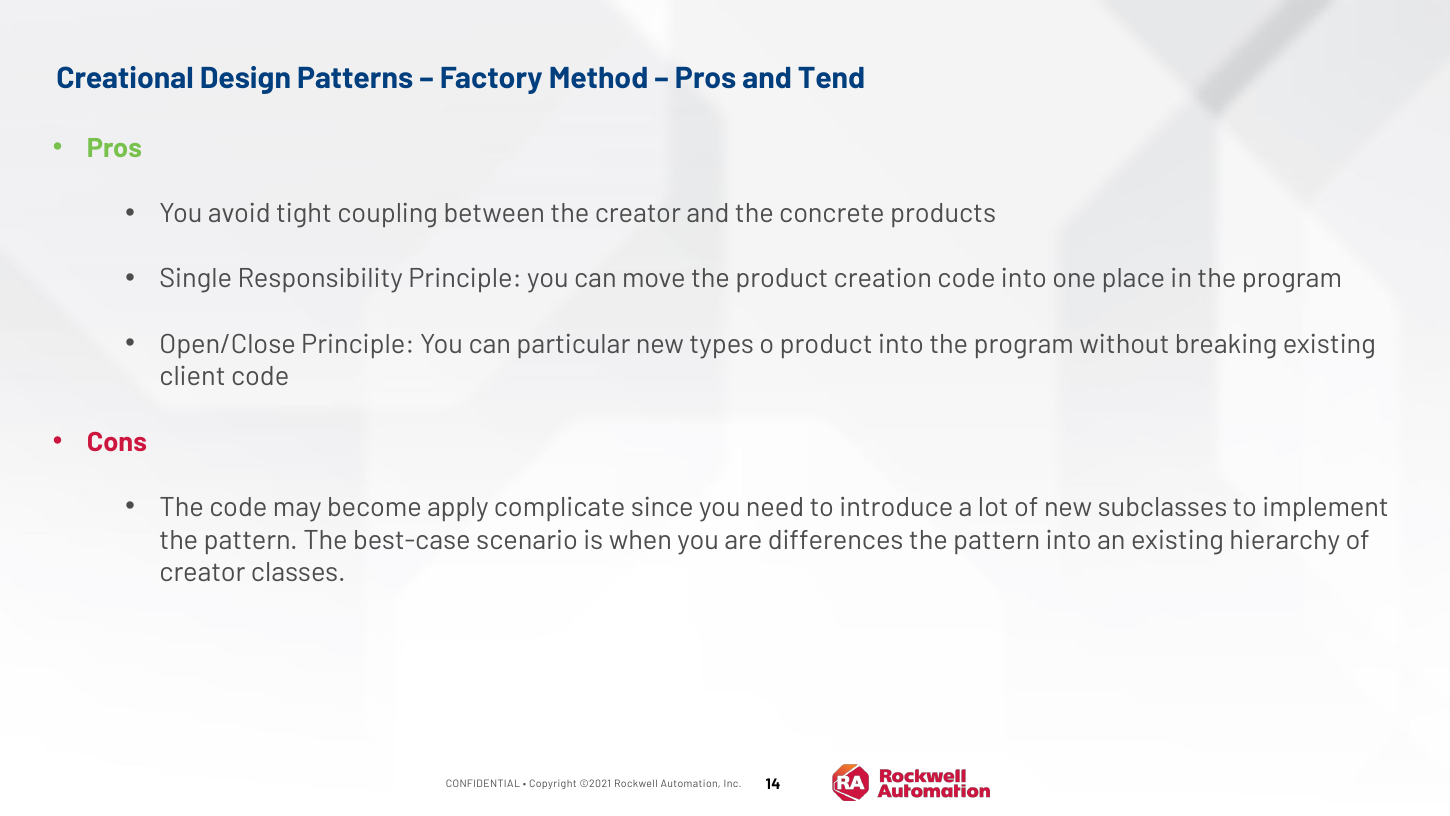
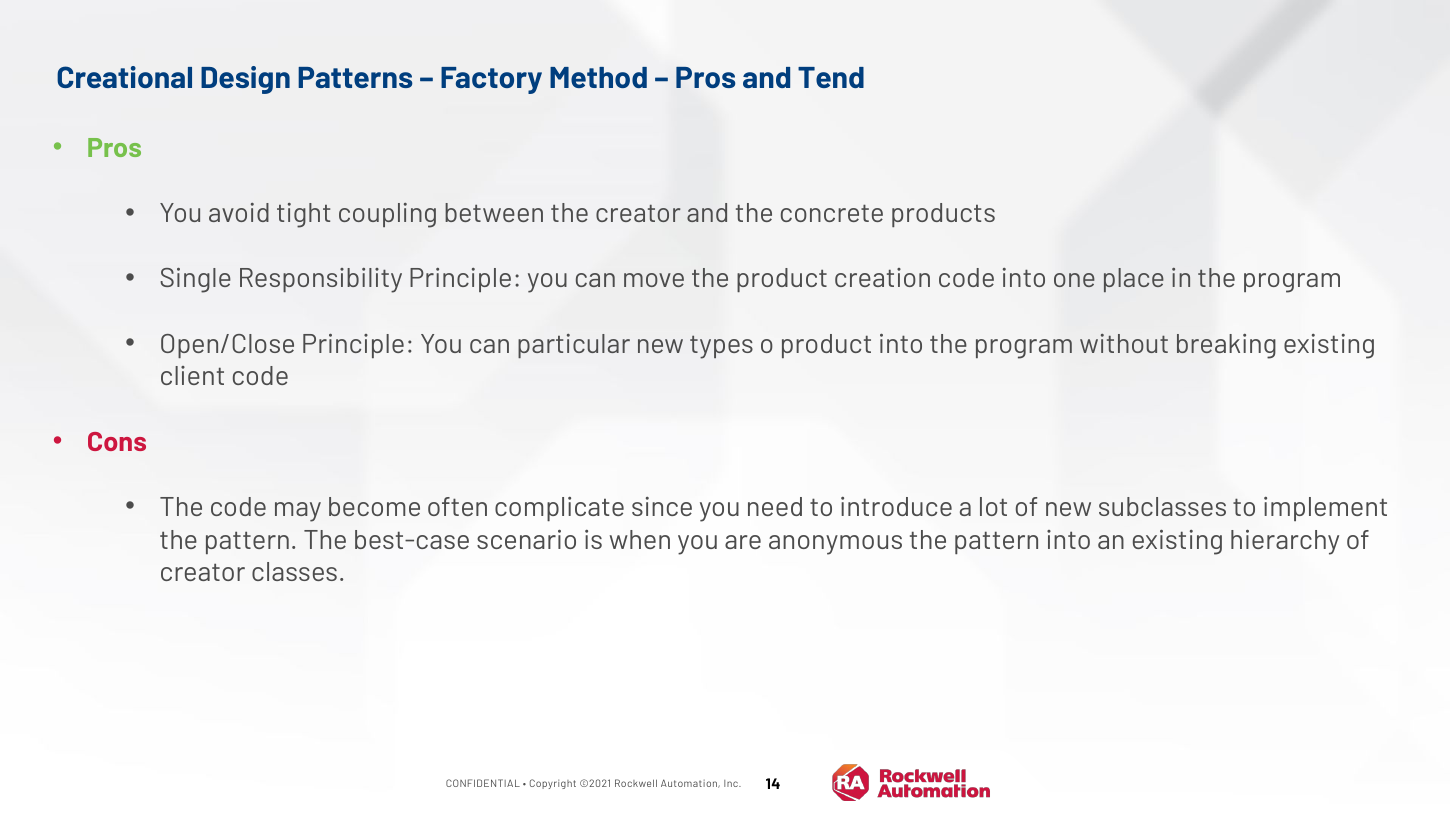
apply: apply -> often (458, 507)
differences: differences -> anonymous (836, 540)
